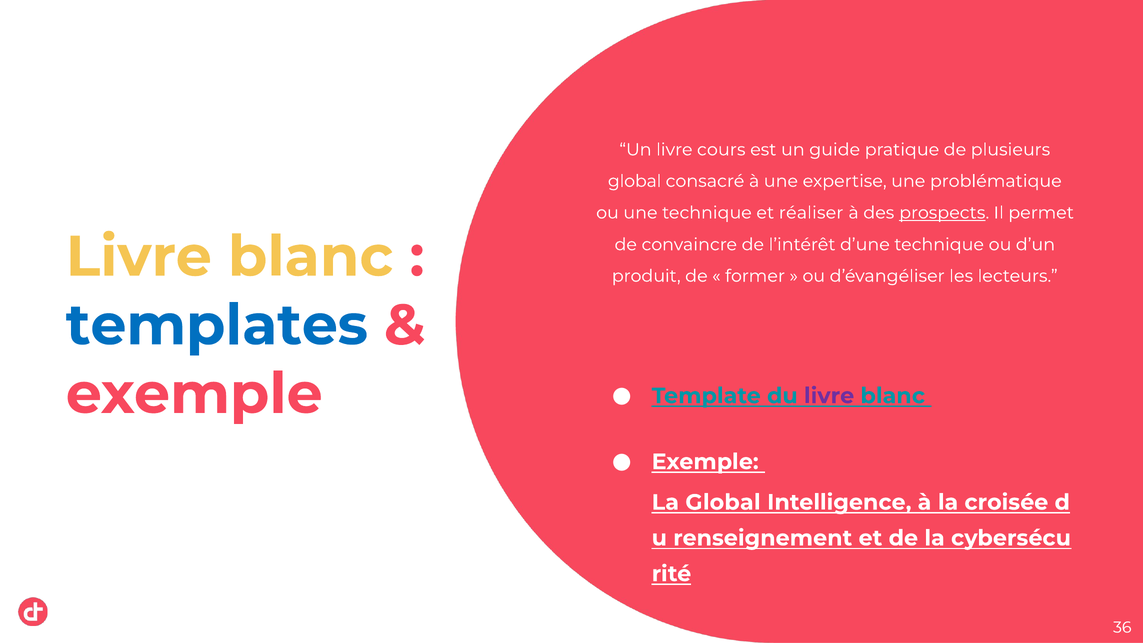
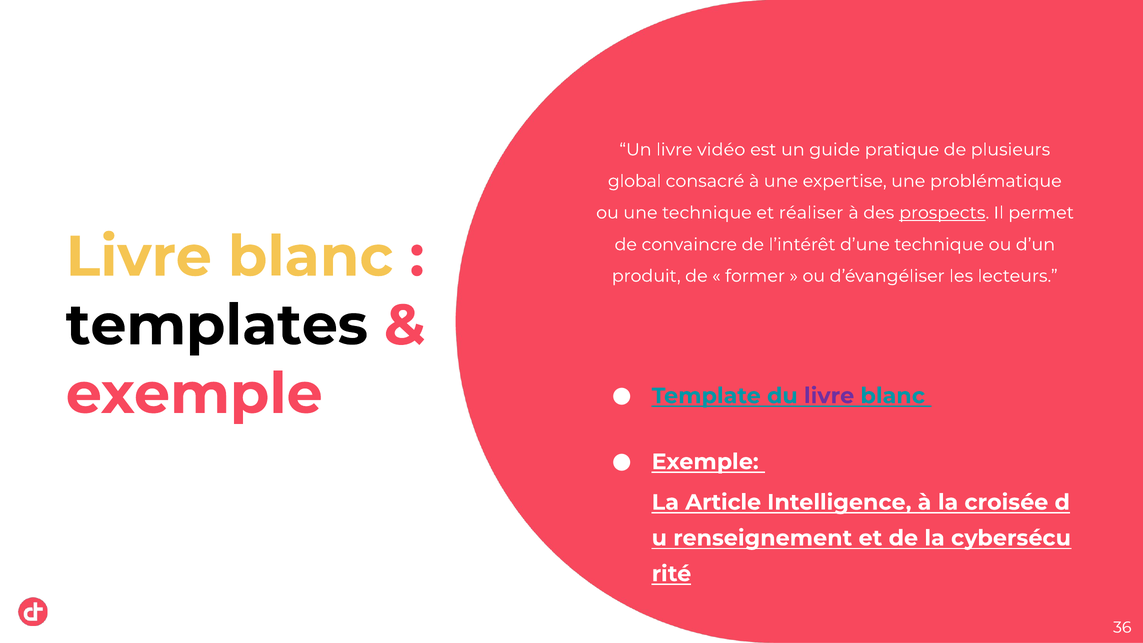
cours: cours -> vidéo (721, 150)
templates colour: blue -> black (217, 325)
La Global: Global -> Article (723, 502)
